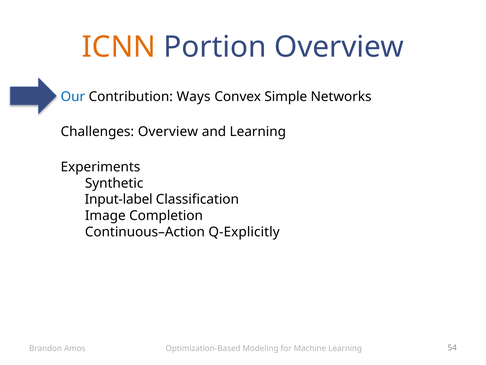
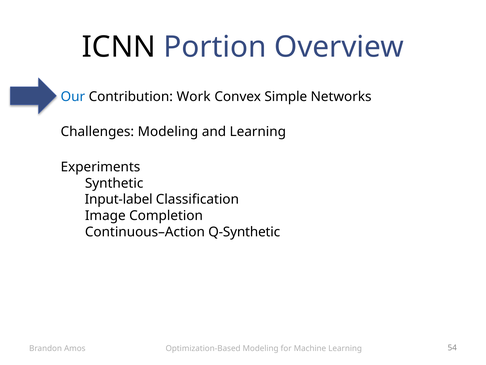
ICNN colour: orange -> black (119, 47)
Ways: Ways -> Work (194, 97)
Challenges Overview: Overview -> Modeling (168, 132)
Q-Explicitly: Q-Explicitly -> Q-Synthetic (244, 232)
